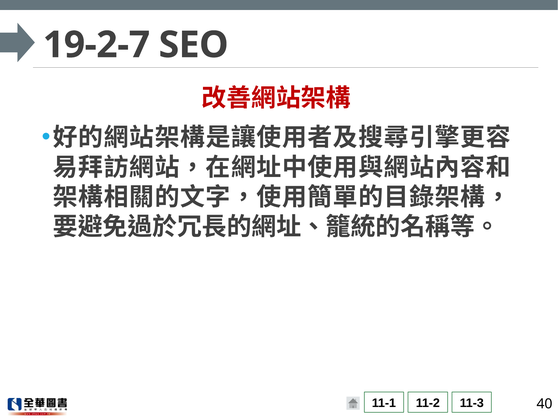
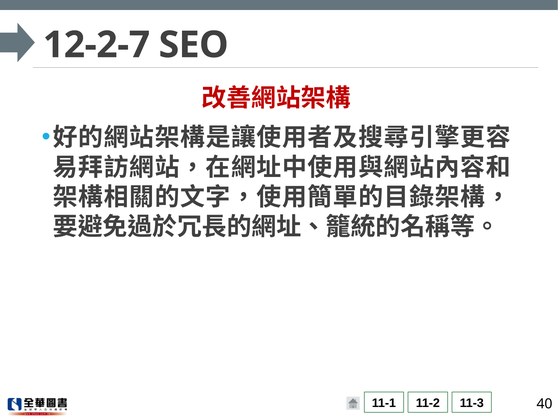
19-2-7: 19-2-7 -> 12-2-7 (97, 45)
